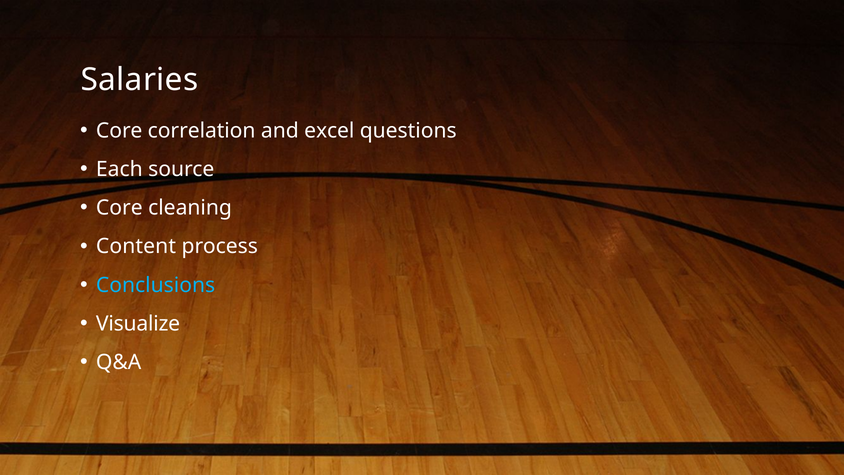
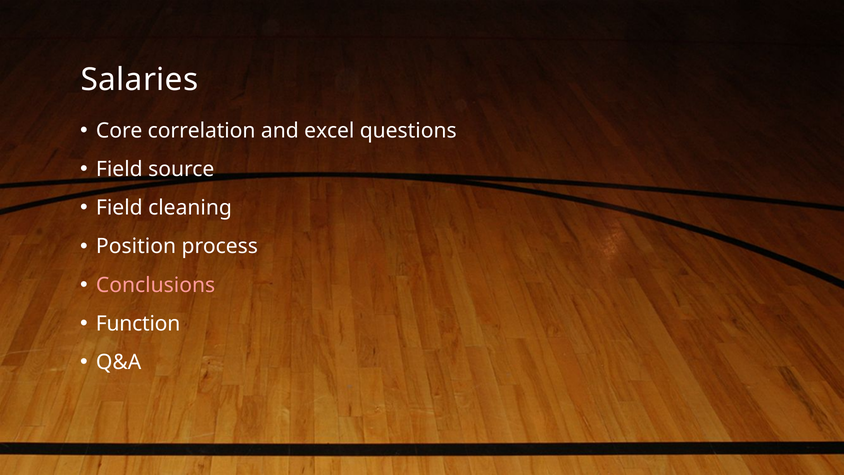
Each: Each -> Field (119, 169)
Core: Core -> Field (119, 208)
Content: Content -> Position (136, 246)
Conclusions colour: light blue -> pink (156, 285)
Visualize: Visualize -> Function (138, 324)
